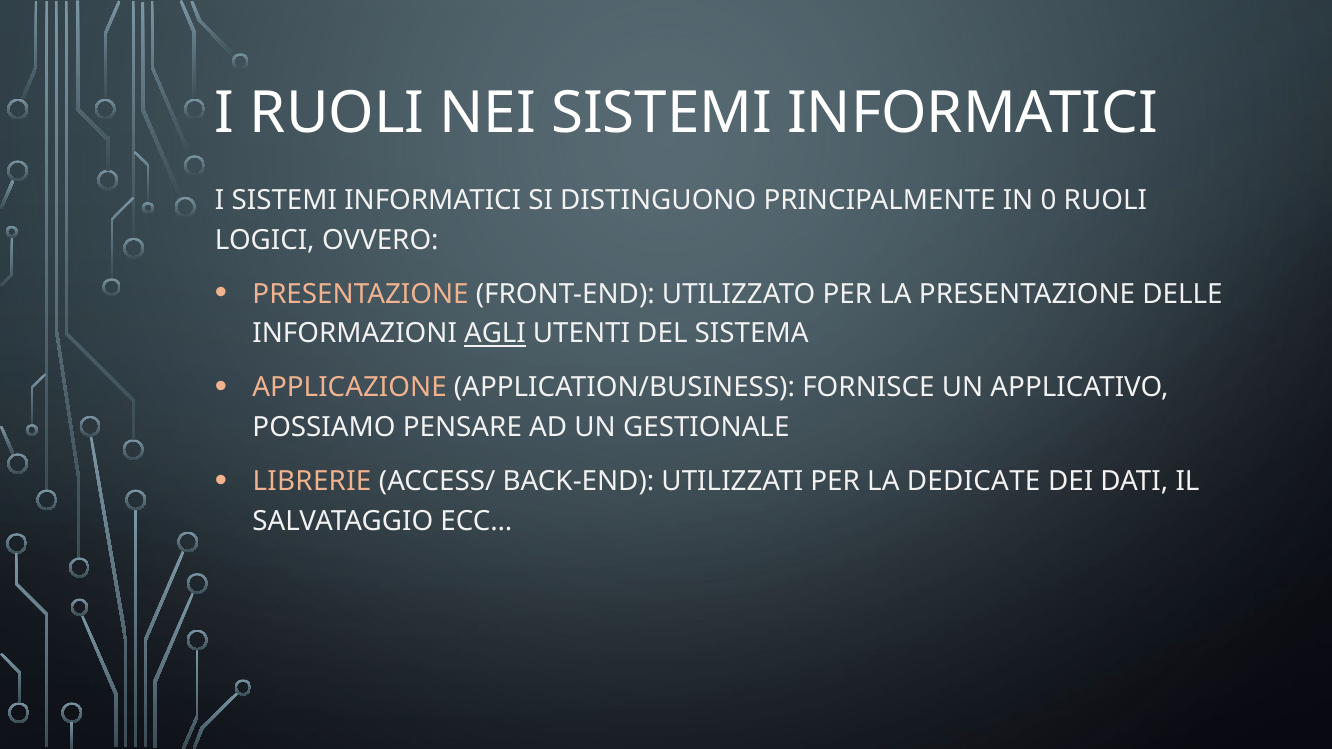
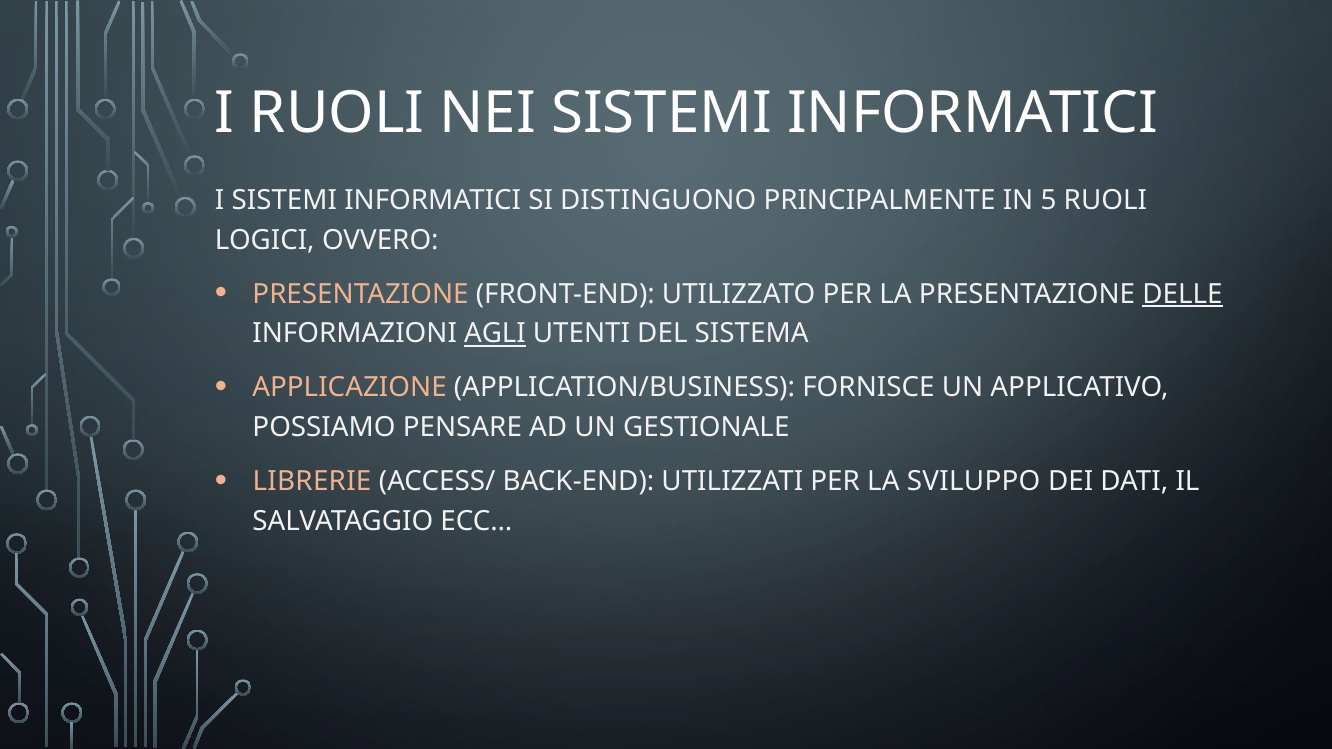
0: 0 -> 5 (1049, 200)
DELLE underline: none -> present (1183, 294)
DEDICATE: DEDICATE -> SVILUPPO (974, 482)
